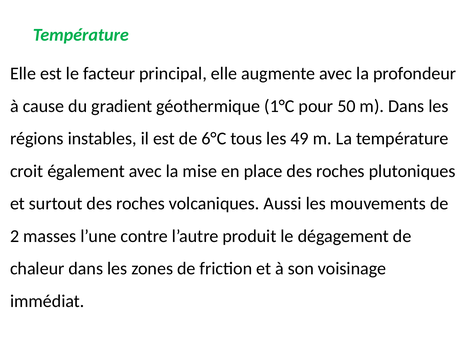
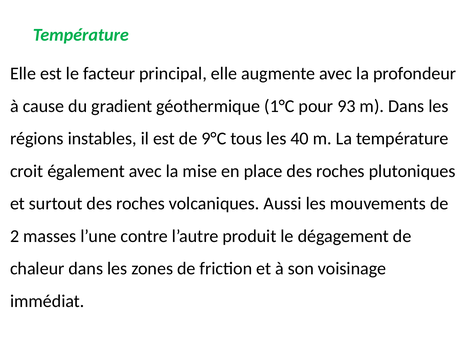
50: 50 -> 93 (346, 106)
6°C: 6°C -> 9°C (214, 139)
49: 49 -> 40 (300, 139)
